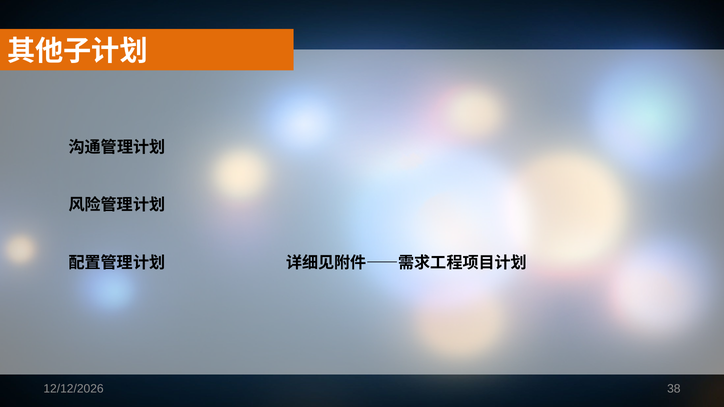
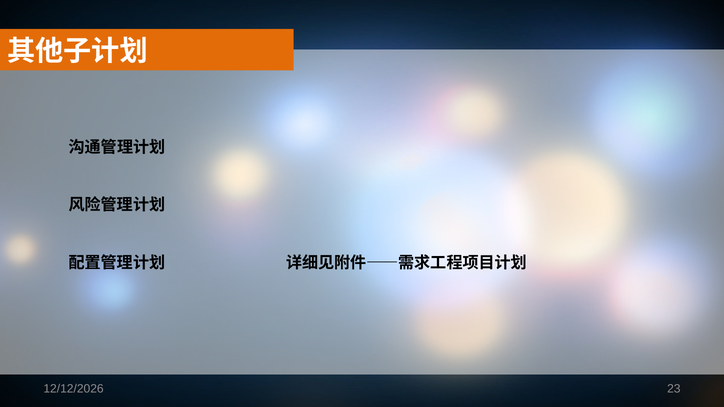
38: 38 -> 23 (674, 389)
